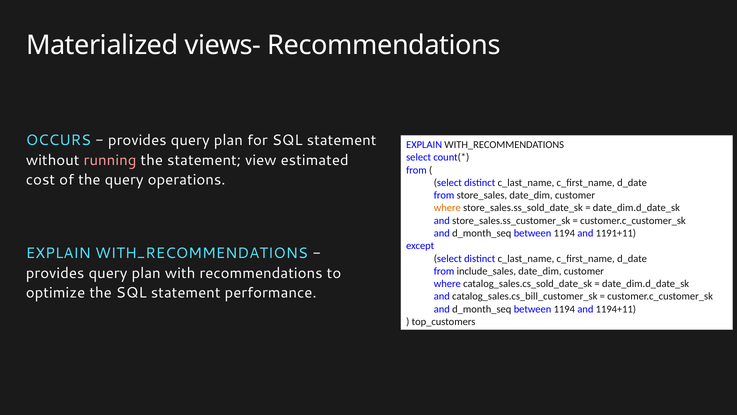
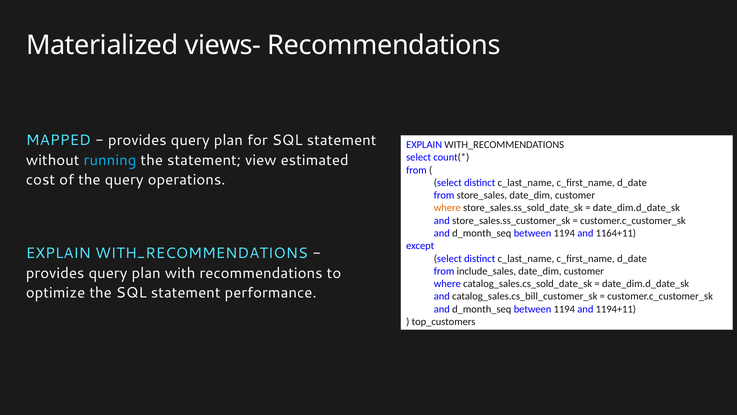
OCCURS: OCCURS -> MAPPED (58, 140)
running colour: pink -> light blue (110, 160)
1191+11: 1191+11 -> 1164+11 (616, 233)
